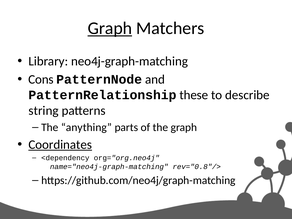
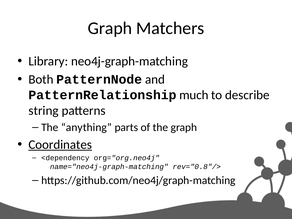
Graph underline: present -> none (110, 28)
Cons: Cons -> Both (41, 79)
these: these -> much (194, 95)
